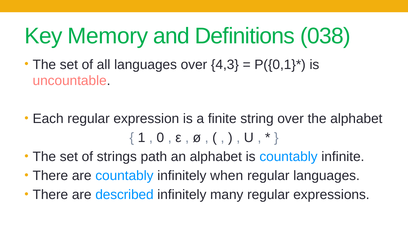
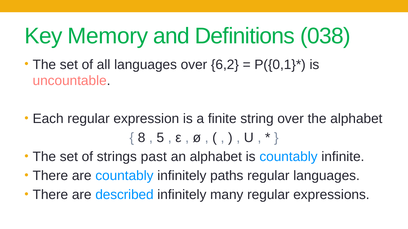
4,3: 4,3 -> 6,2 (225, 65)
1: 1 -> 8 (142, 138)
0: 0 -> 5 (160, 138)
path: path -> past (154, 157)
when: when -> paths (227, 176)
